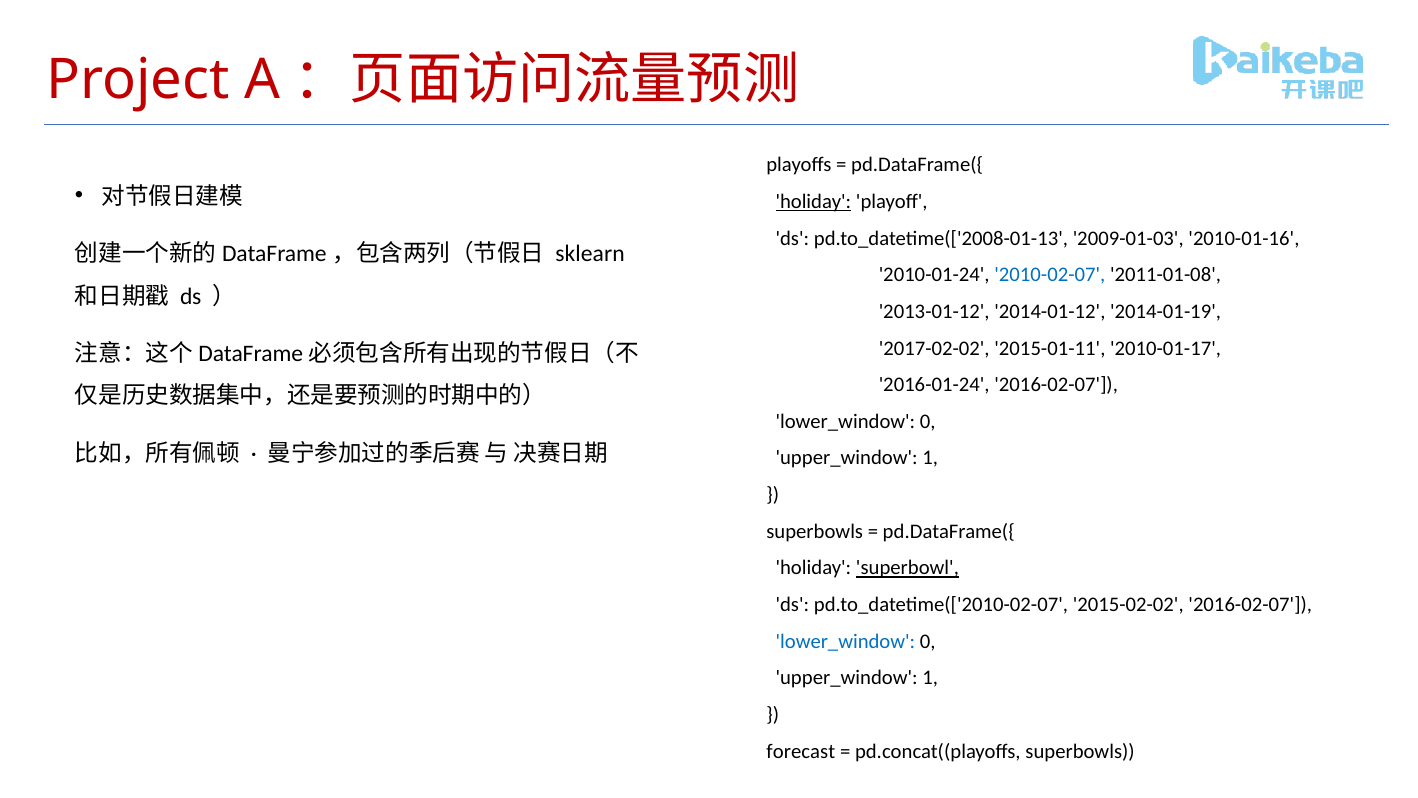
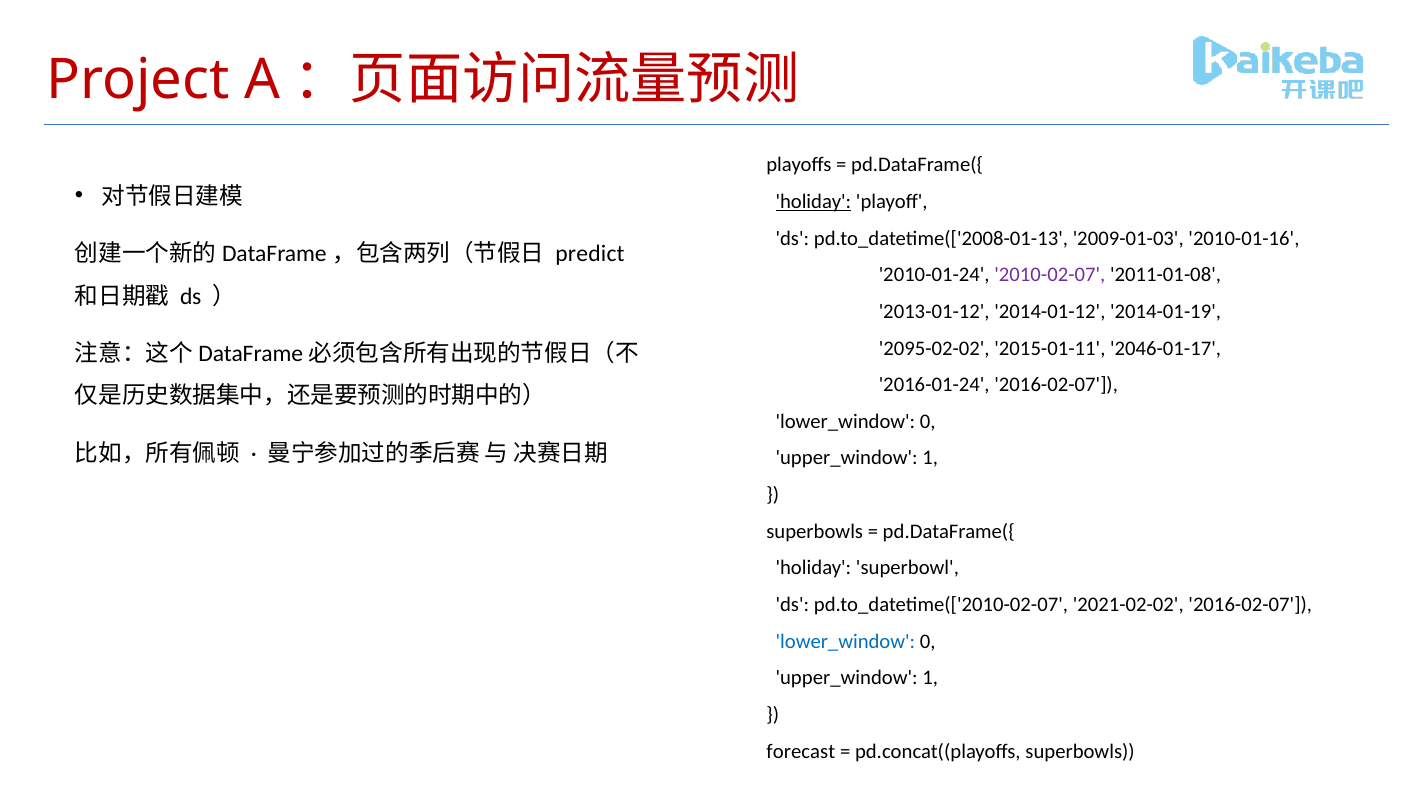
sklearn: sklearn -> predict (590, 254)
2010-02-07 colour: blue -> purple (1050, 275)
2017-02-02: 2017-02-02 -> 2095-02-02 (934, 348)
2010-01-17: 2010-01-17 -> 2046-01-17 (1166, 348)
superbowl underline: present -> none (907, 568)
2015-02-02: 2015-02-02 -> 2021-02-02 (1128, 604)
